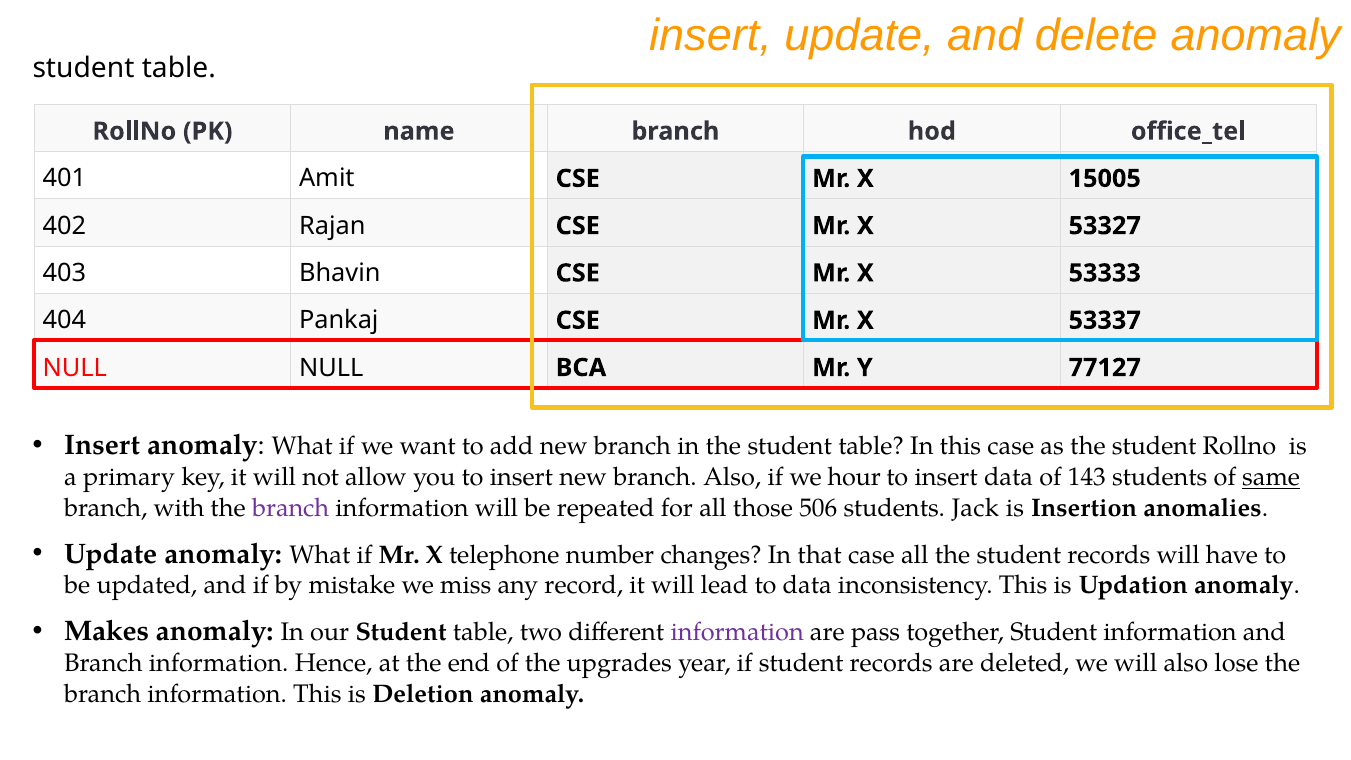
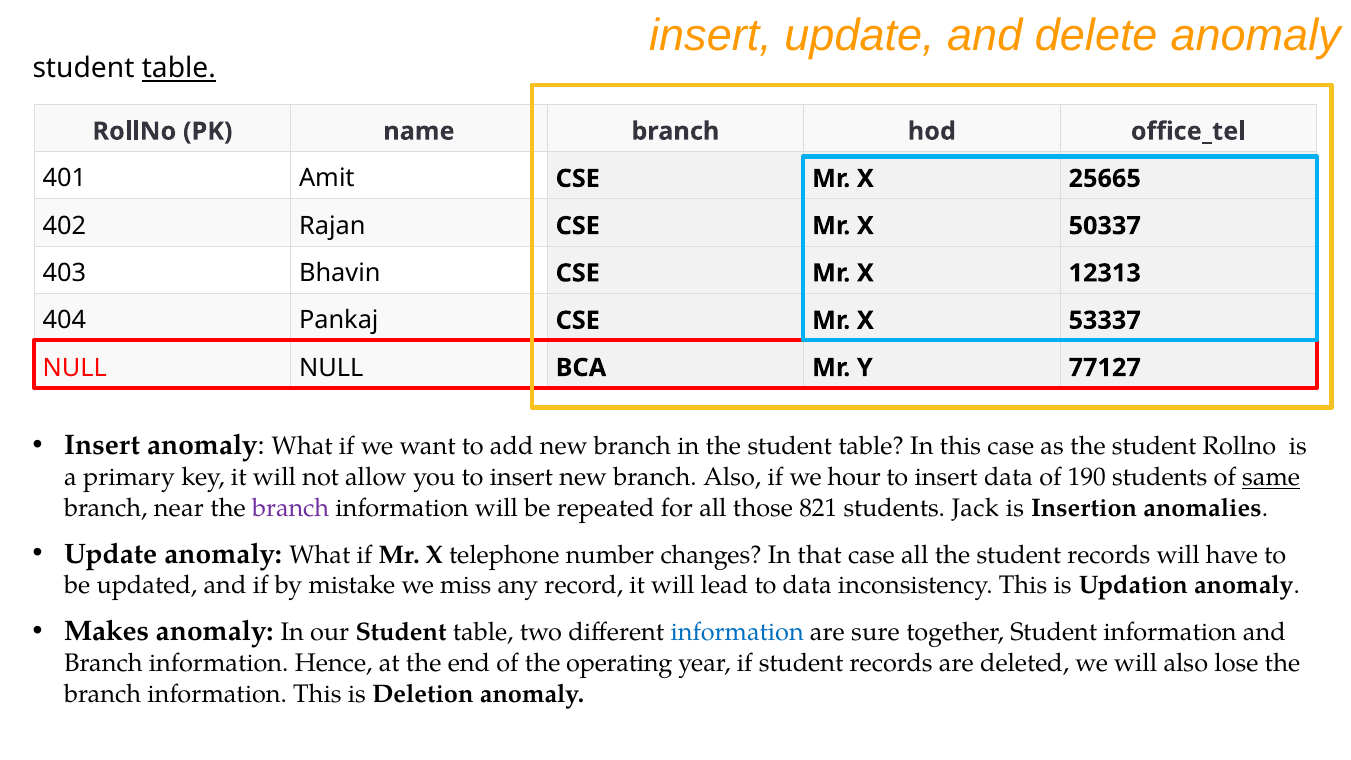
table underline: none -> present (179, 69)
15005: 15005 -> 25665 (1105, 179)
53327: 53327 -> 50337 (1105, 226)
53333: 53333 -> 12313 (1105, 273)
143: 143 -> 190 (1087, 478)
with: with -> near (179, 508)
506: 506 -> 821 (818, 508)
information colour: purple -> blue (737, 632)
pass: pass -> sure (875, 632)
upgrades: upgrades -> operating (619, 663)
